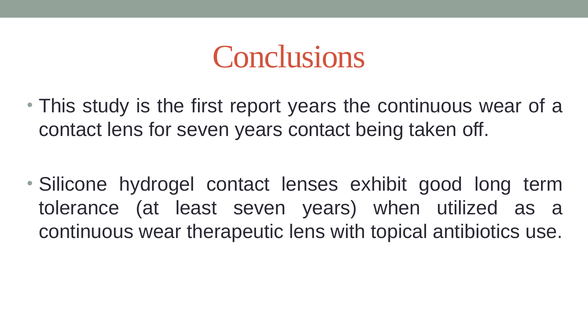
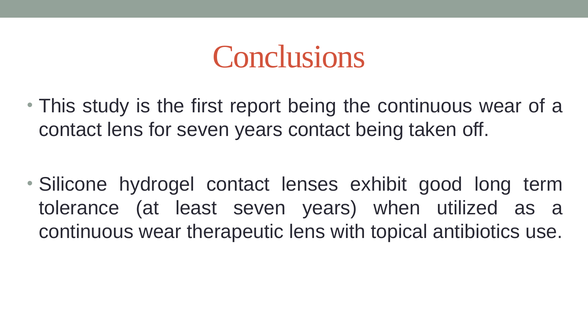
report years: years -> being (312, 106)
